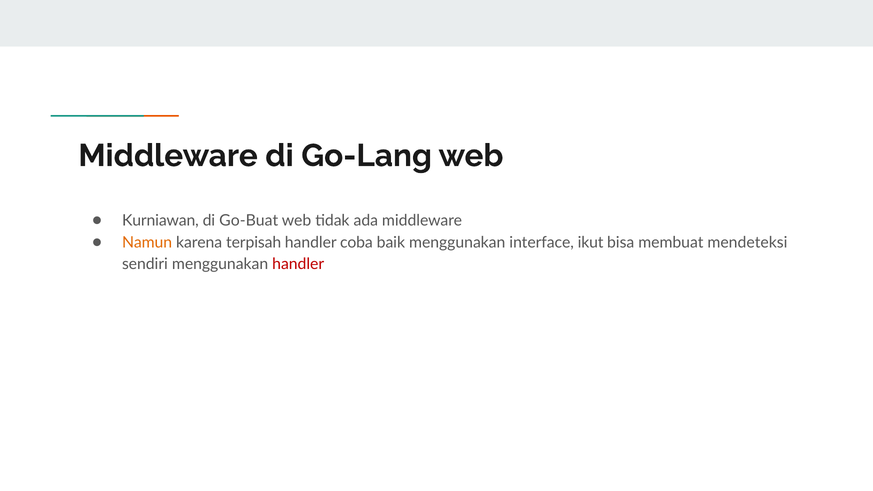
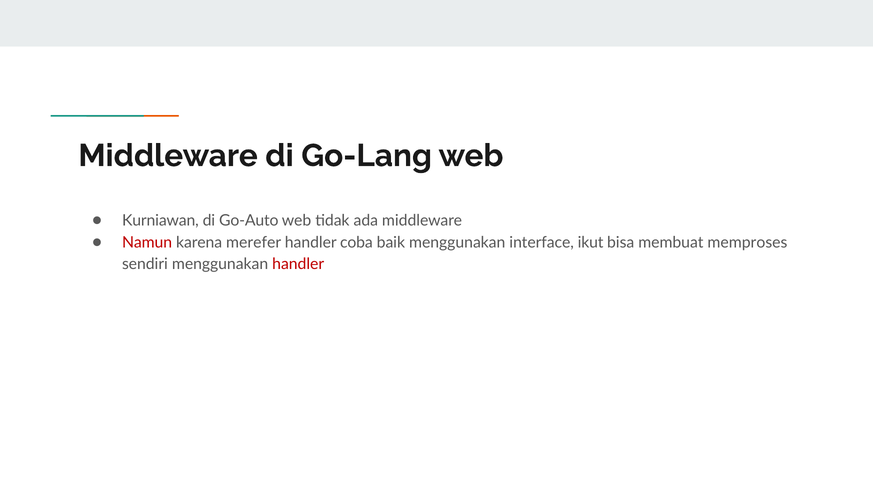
Go-Buat: Go-Buat -> Go-Auto (249, 221)
Namun colour: orange -> red (147, 242)
terpisah: terpisah -> merefer (254, 242)
mendeteksi: mendeteksi -> memproses (747, 242)
